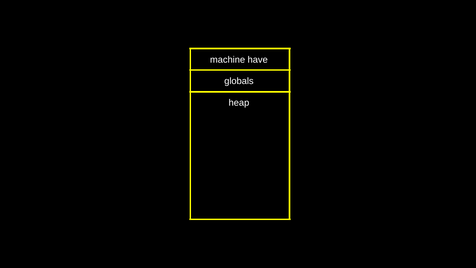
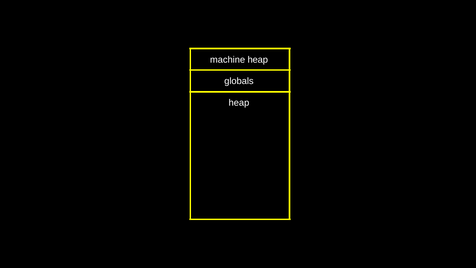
machine have: have -> heap (258, 60)
